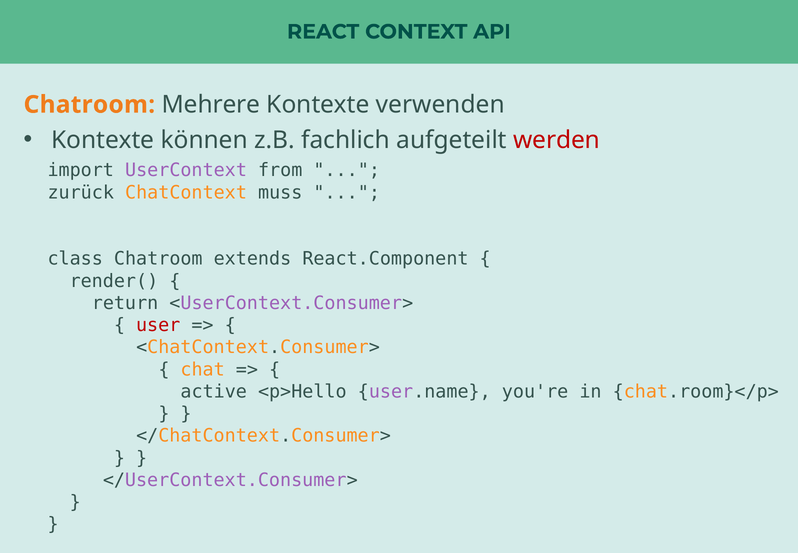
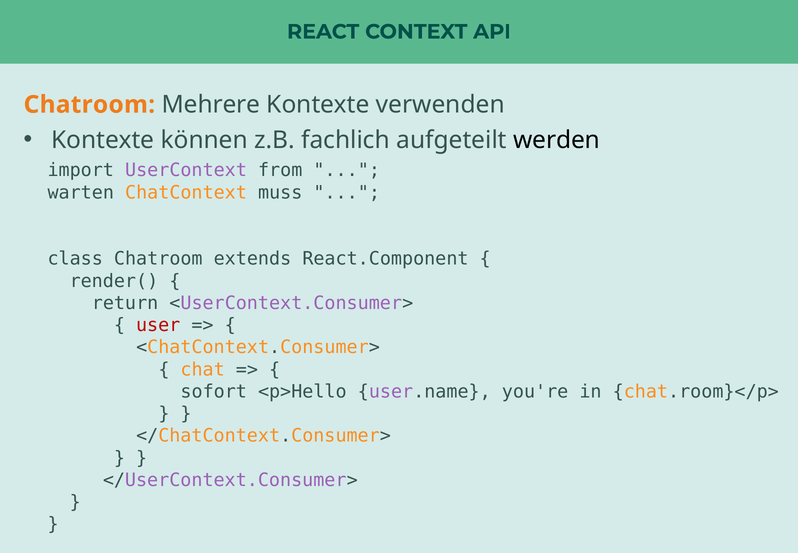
werden colour: red -> black (557, 140)
zurück: zurück -> warten (81, 192)
active: active -> sofort (214, 391)
